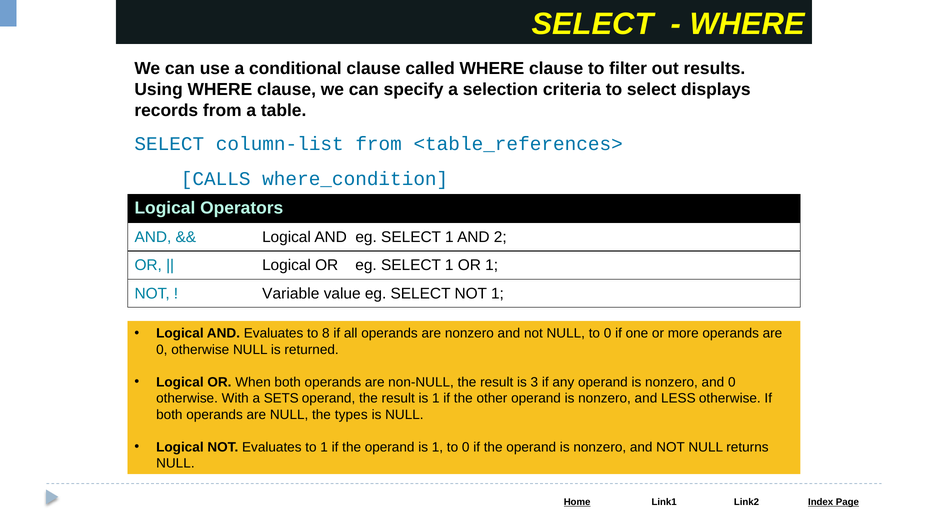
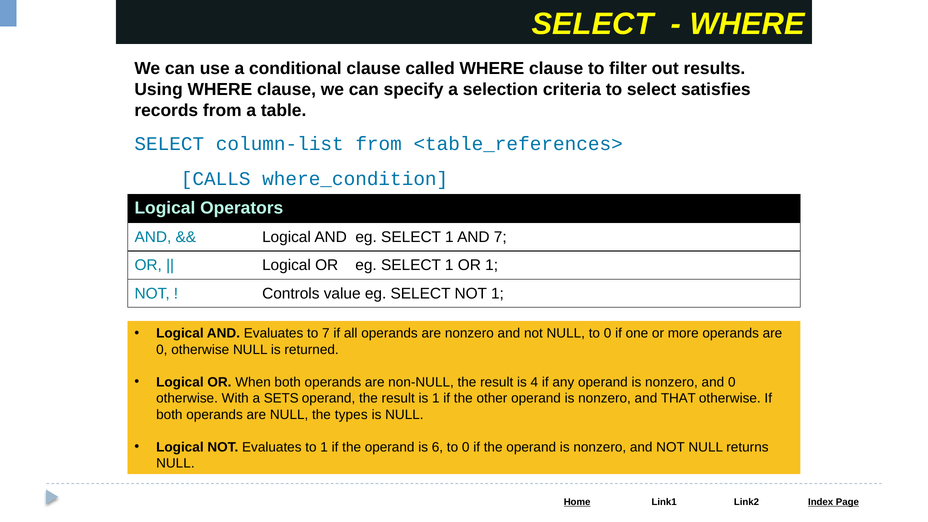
displays: displays -> satisfies (716, 89)
AND 2: 2 -> 7 (500, 237)
Variable: Variable -> Controls (291, 293)
to 8: 8 -> 7 (326, 333)
3: 3 -> 4 (534, 382)
LESS: LESS -> THAT (678, 398)
operand is 1: 1 -> 6 (437, 447)
